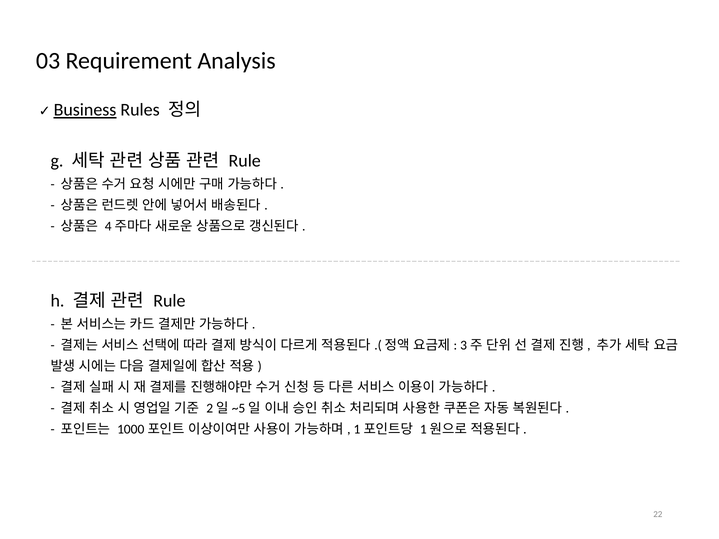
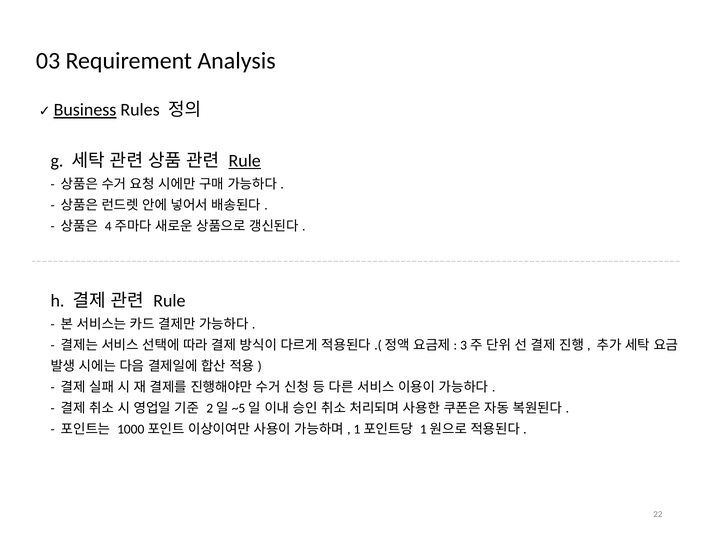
Rule underline: none -> present (245, 161)
